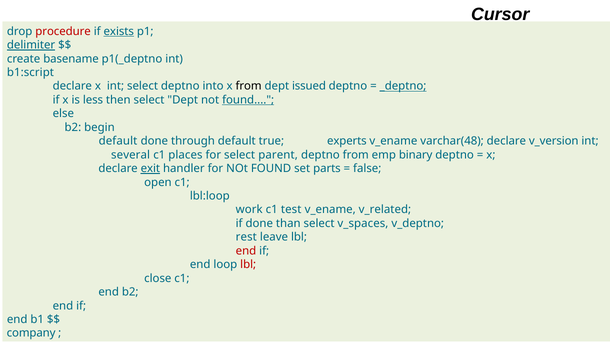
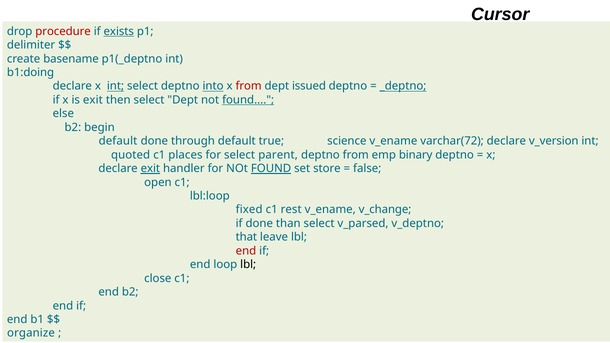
delimiter underline: present -> none (31, 45)
b1:script: b1:script -> b1:doing (31, 73)
int underline: none -> present (116, 86)
into underline: none -> present (213, 86)
from colour: black -> red (249, 86)
is less: less -> exit (93, 100)
experts: experts -> science (347, 141)
varchar(48: varchar(48 -> varchar(72 (452, 141)
several: several -> quoted (131, 155)
FOUND underline: none -> present (271, 169)
parts: parts -> store (327, 169)
work: work -> fixed (249, 210)
test: test -> rest (291, 210)
v_related: v_related -> v_change (385, 210)
v_spaces: v_spaces -> v_parsed (363, 224)
rest: rest -> that (246, 237)
lbl colour: red -> black (248, 265)
company: company -> organize (31, 333)
